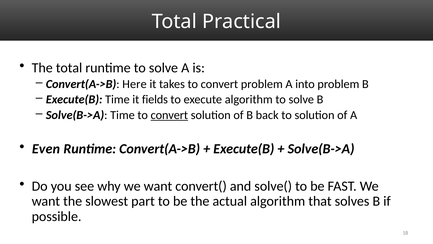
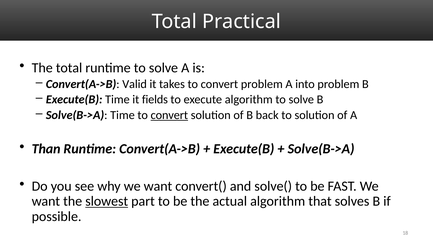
Here: Here -> Valid (135, 84)
Even: Even -> Than (46, 149)
slowest underline: none -> present (107, 201)
